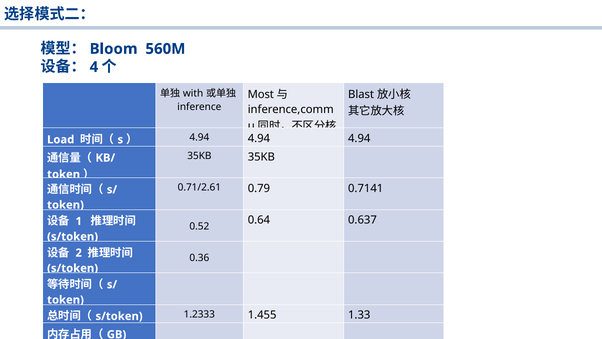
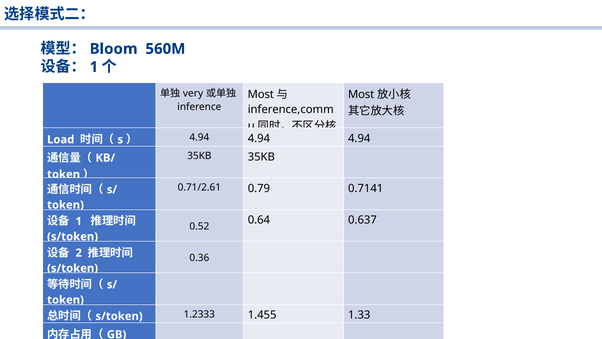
4: 4 -> 1 (94, 67)
with: with -> very (193, 93)
Blast: Blast -> Most (361, 94)
